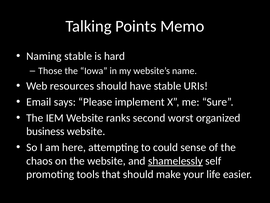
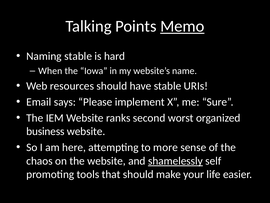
Memo underline: none -> present (182, 26)
Those: Those -> When (50, 71)
could: could -> more (165, 147)
